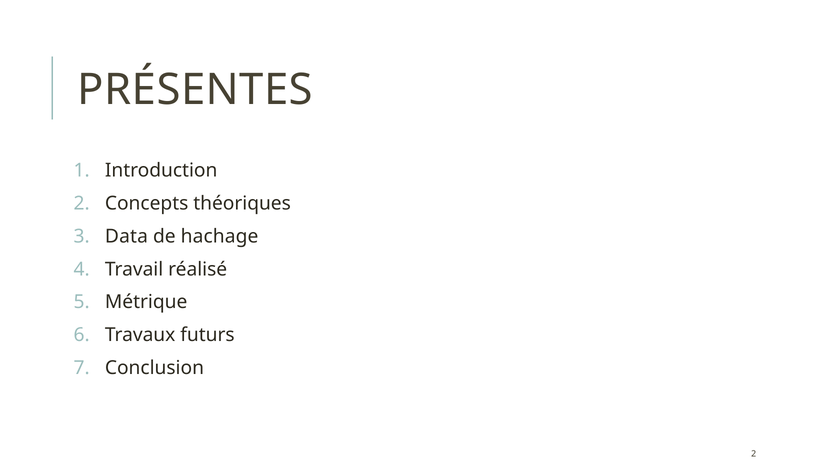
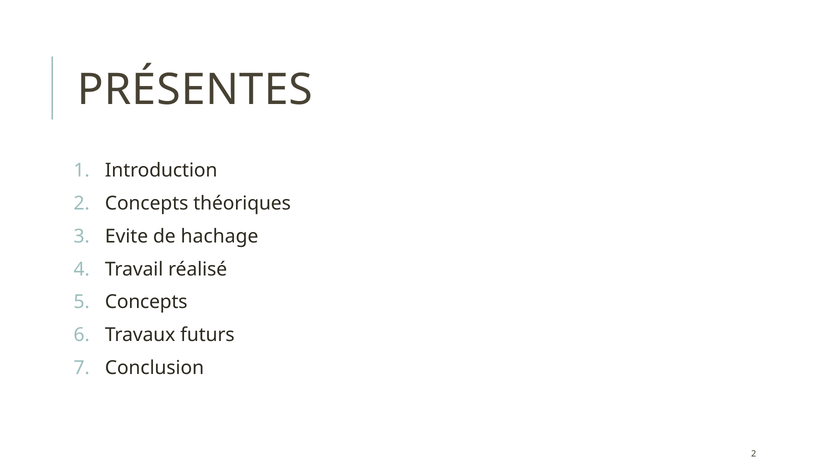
Data: Data -> Evite (127, 236)
Métrique: Métrique -> Concepts (146, 302)
